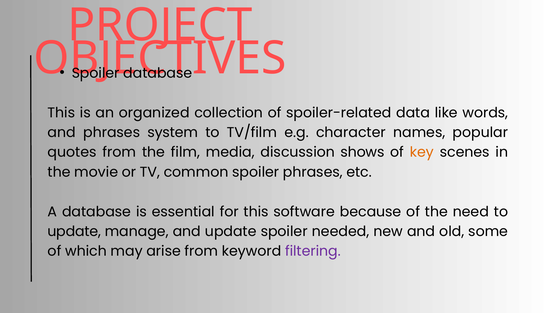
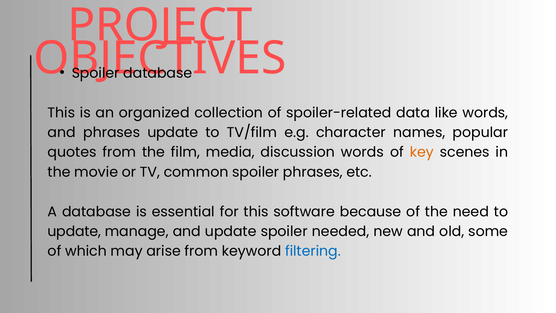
phrases system: system -> update (173, 132)
discussion shows: shows -> words (362, 152)
filtering colour: purple -> blue (313, 251)
